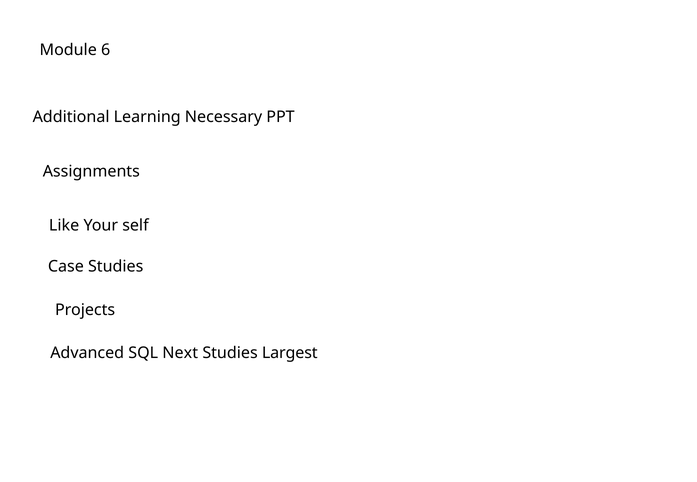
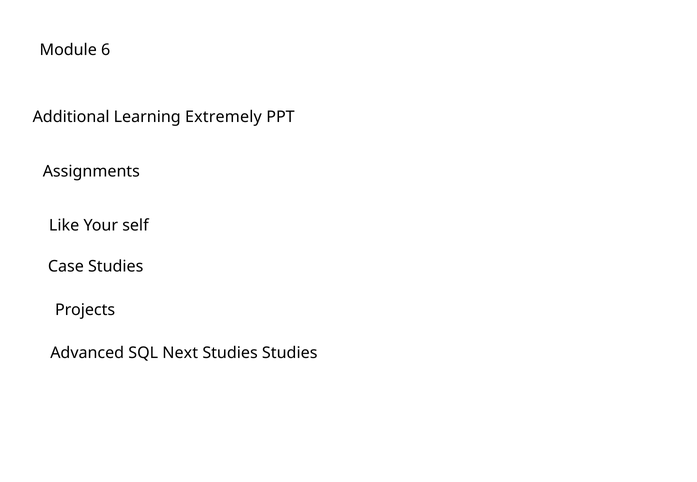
Necessary: Necessary -> Extremely (223, 117)
Studies Largest: Largest -> Studies (290, 353)
